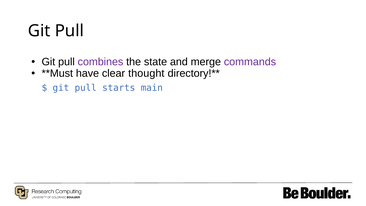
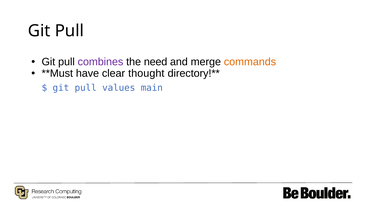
state: state -> need (156, 62)
commands colour: purple -> orange (250, 62)
starts: starts -> values (119, 88)
